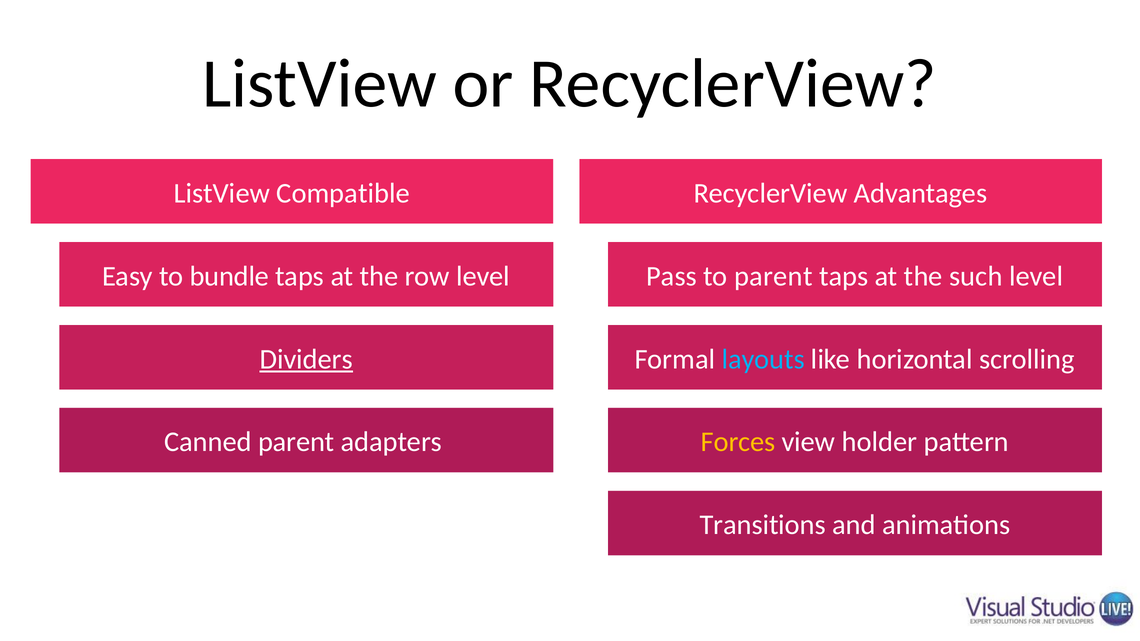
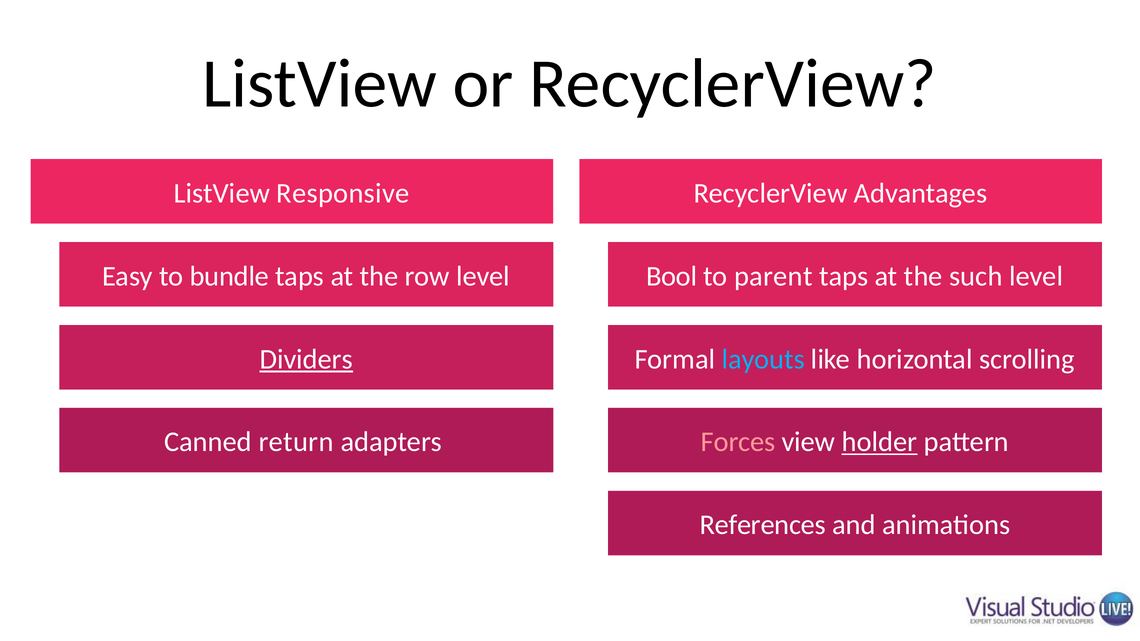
Compatible: Compatible -> Responsive (343, 193)
Pass: Pass -> Bool (672, 276)
Canned parent: parent -> return (296, 442)
Forces colour: yellow -> pink (738, 442)
holder underline: none -> present (880, 442)
Transitions: Transitions -> References (763, 525)
